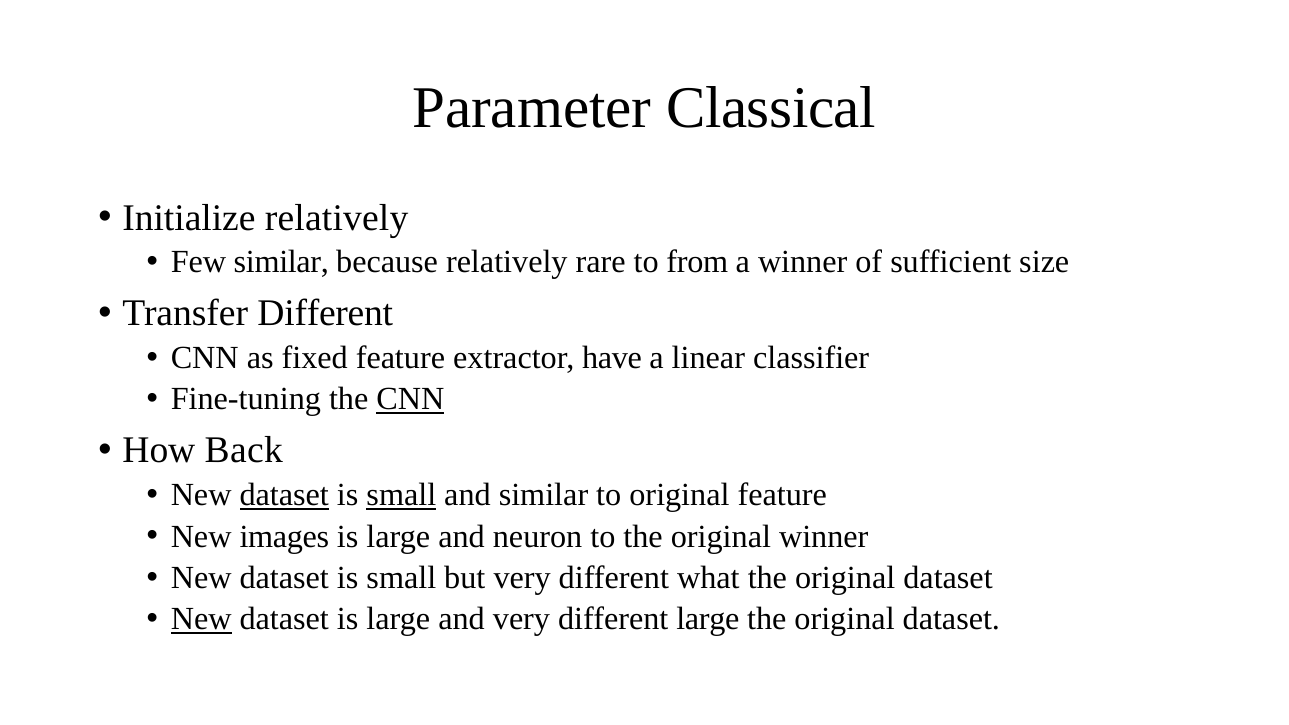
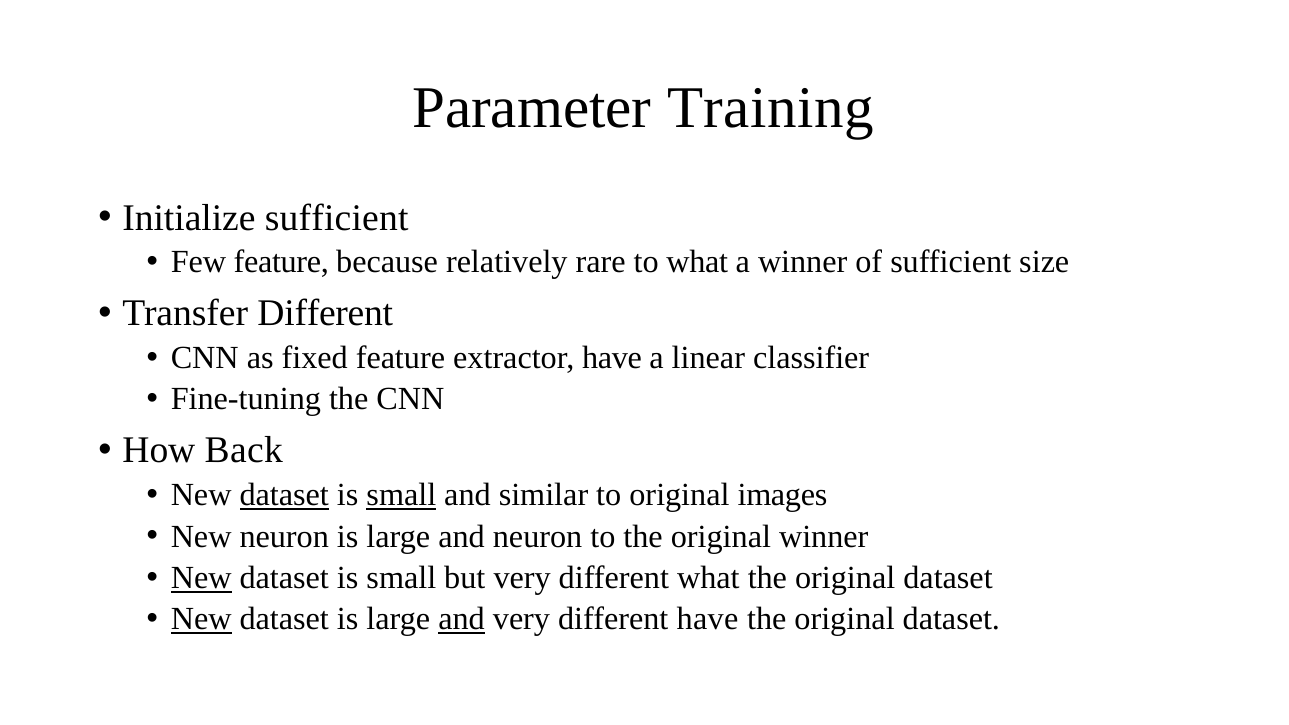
Classical: Classical -> Training (771, 108)
Initialize relatively: relatively -> sufficient (337, 218)
Few similar: similar -> feature (281, 262)
to from: from -> what (697, 262)
CNN underline: present -> none (410, 399)
original feature: feature -> images (782, 495)
New images: images -> neuron (284, 536)
New underline: none -> present (201, 578)
and underline: none -> present (462, 619)
different large: large -> have (708, 619)
